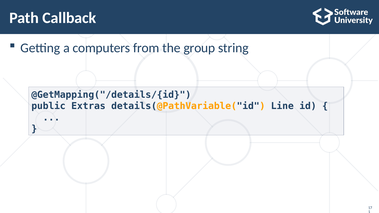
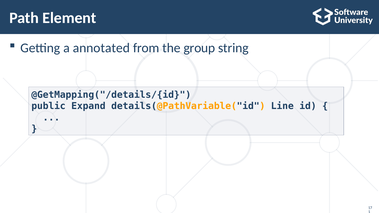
Callback: Callback -> Element (69, 18)
computers: computers -> annotated (101, 48)
Extras: Extras -> Expand (88, 106)
